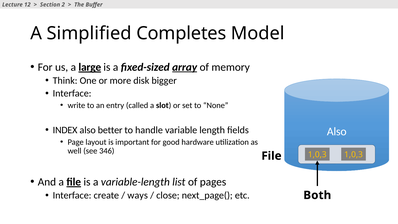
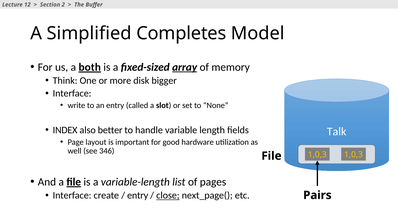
large: large -> both (90, 67)
Also: Also -> Talk (337, 131)
ways: ways -> entry (138, 195)
close underline: none -> present (168, 195)
Both: Both -> Pairs (317, 195)
